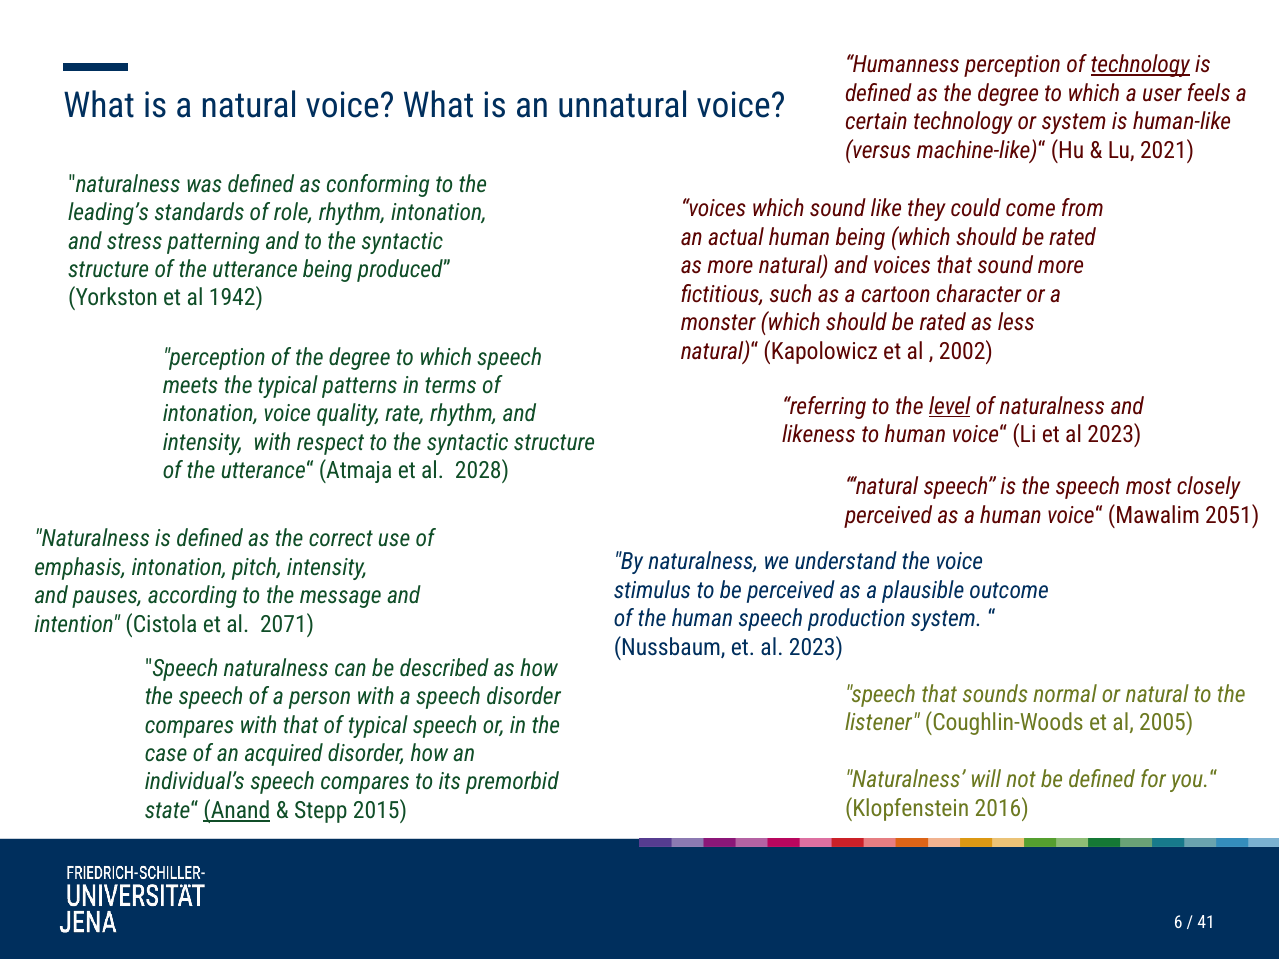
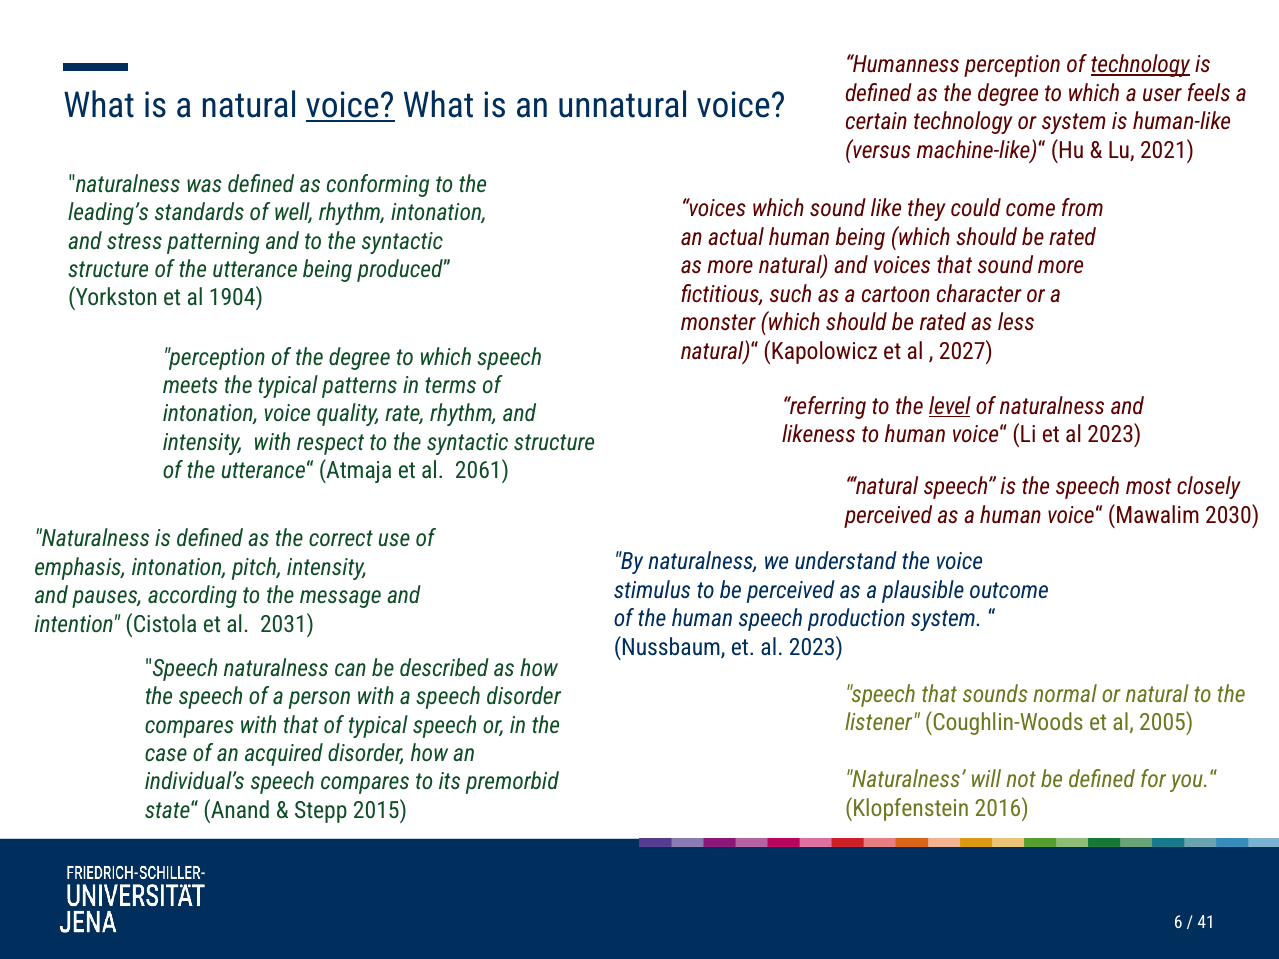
voice underline: none -> present (350, 106)
role: role -> well (294, 213)
1942: 1942 -> 1904 (236, 298)
2002: 2002 -> 2027 (966, 351)
2028: 2028 -> 2061 (482, 471)
2051: 2051 -> 2030 (1232, 516)
2071: 2071 -> 2031 (287, 625)
Anand underline: present -> none (237, 811)
